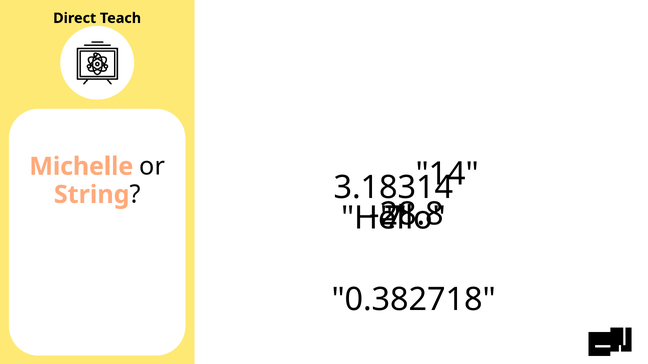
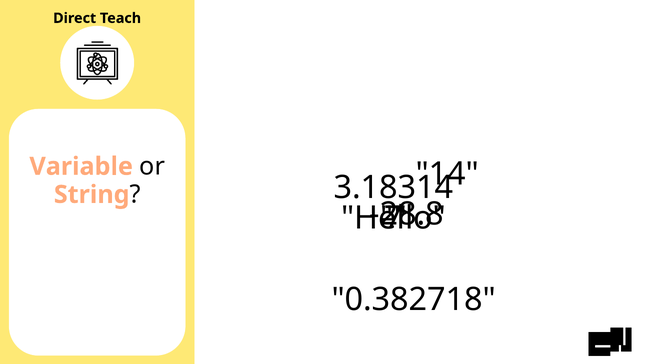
Michelle: Michelle -> Variable (81, 167)
